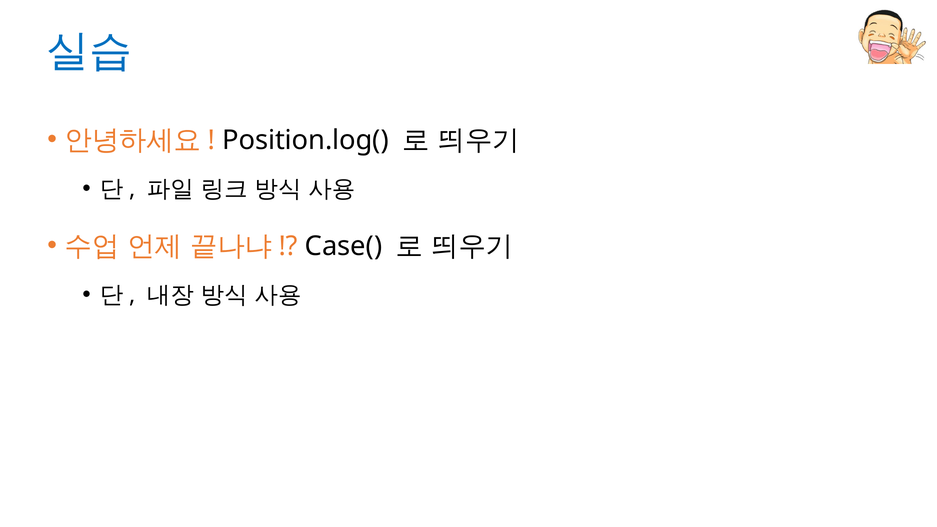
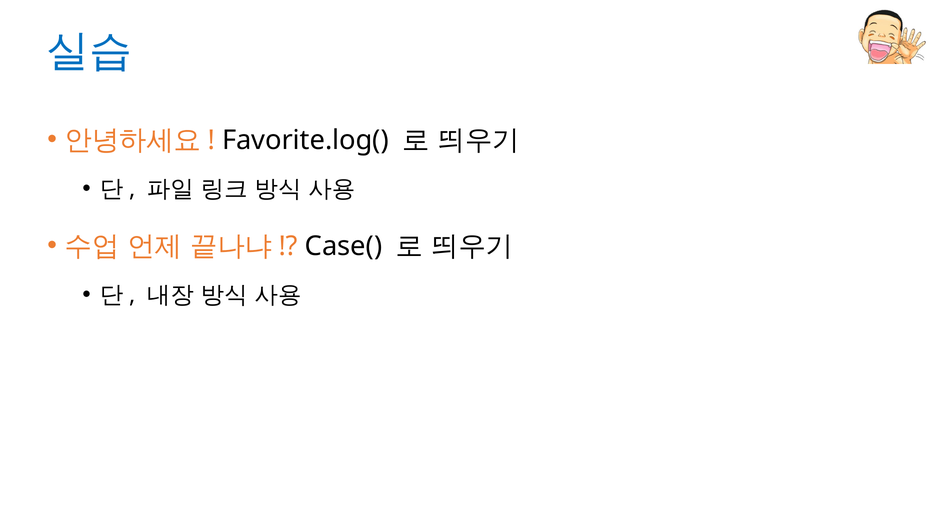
Position.log(: Position.log( -> Favorite.log( (305, 140)
